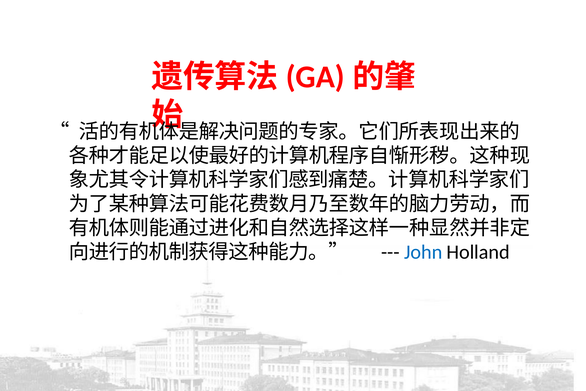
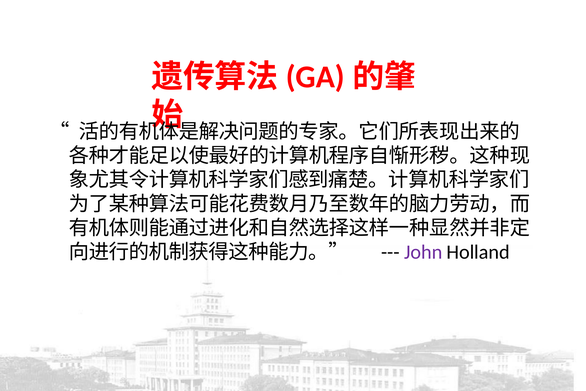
John colour: blue -> purple (423, 252)
